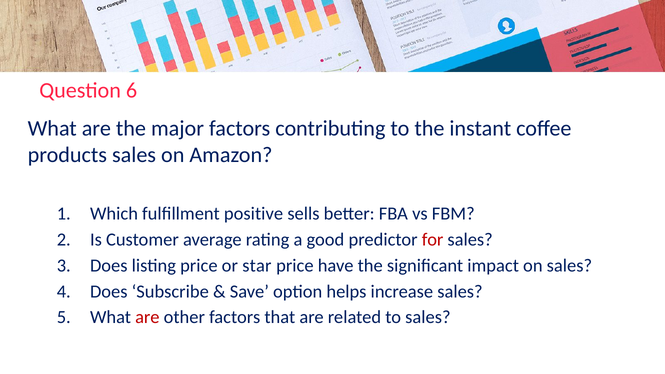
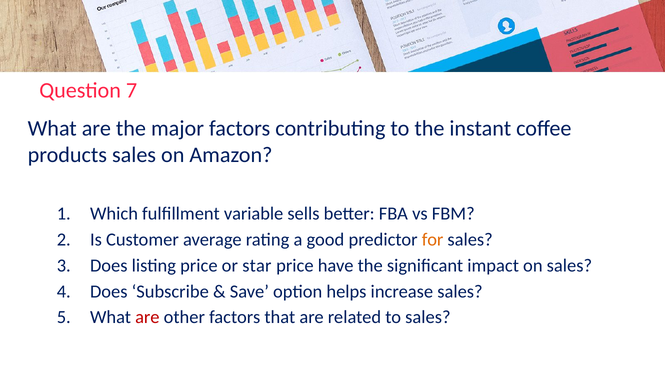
6: 6 -> 7 (132, 90)
positive: positive -> variable (254, 214)
for colour: red -> orange (433, 240)
